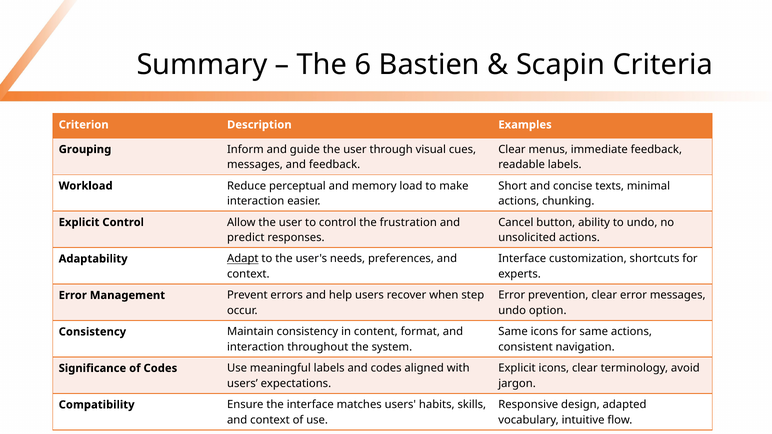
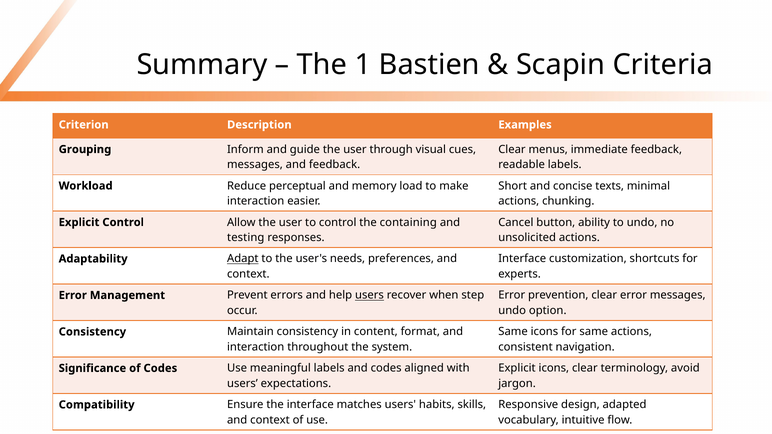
6: 6 -> 1 (363, 65)
frustration: frustration -> containing (408, 222)
predict: predict -> testing (246, 238)
users underline: none -> present (369, 295)
